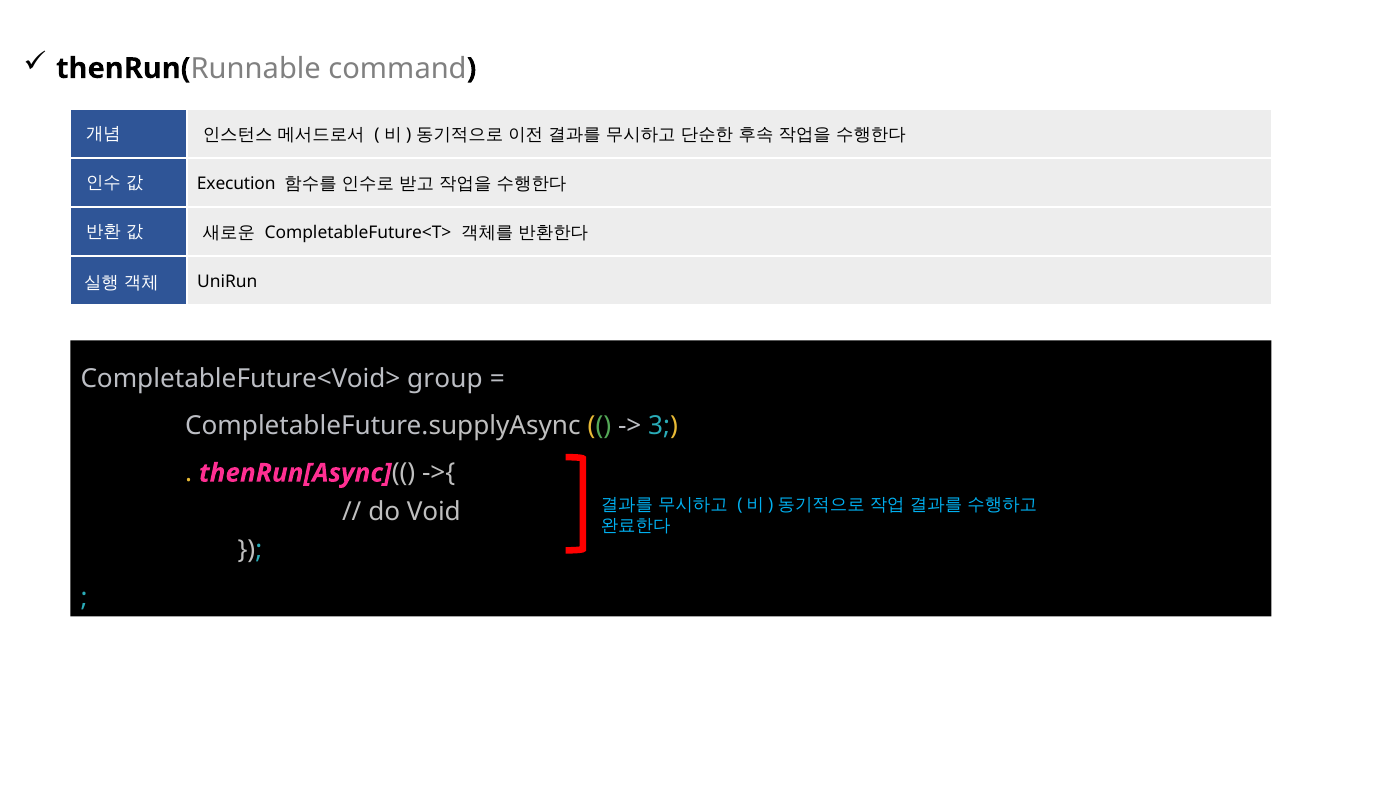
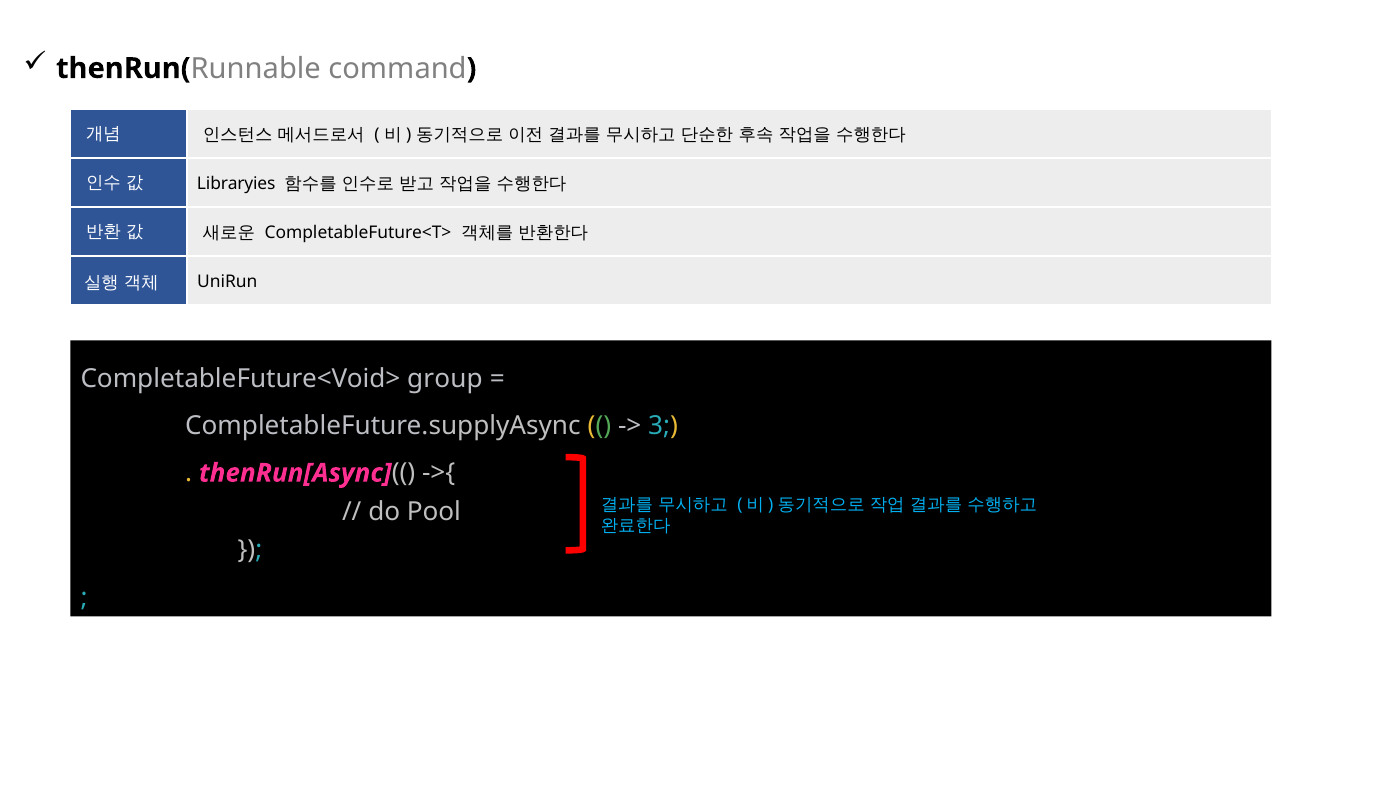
Execution: Execution -> Libraryies (236, 184)
Void: Void -> Pool (434, 511)
